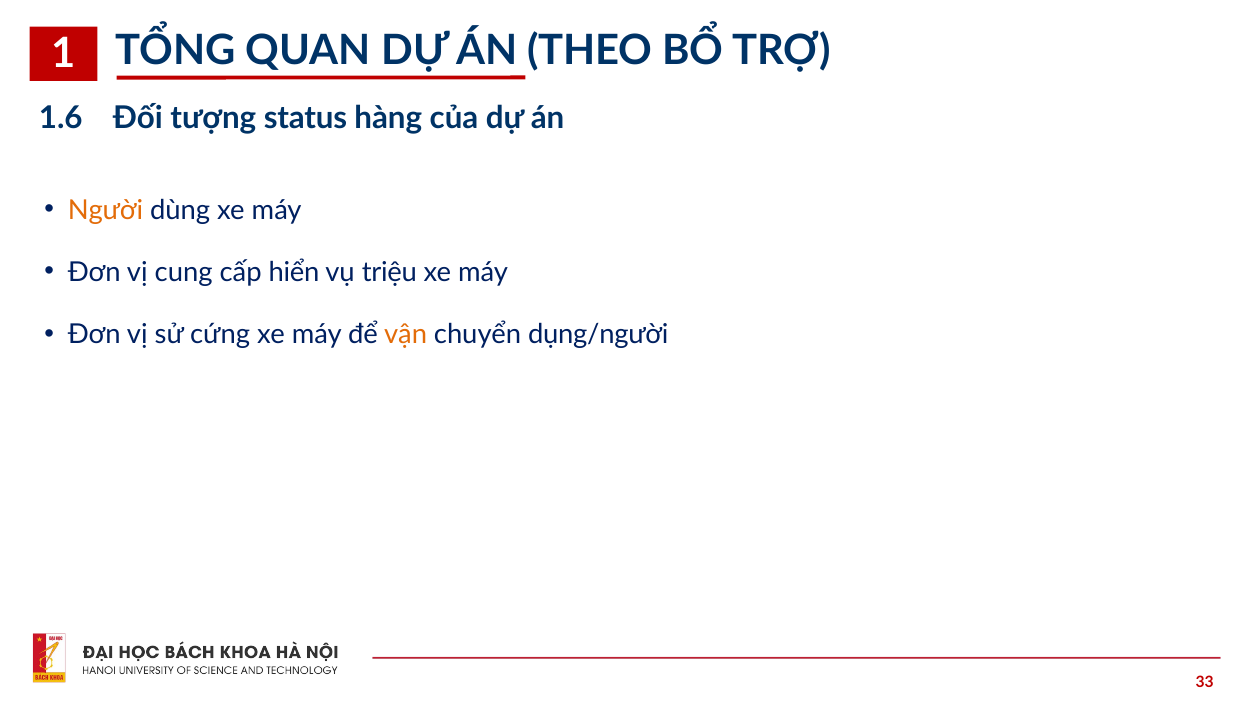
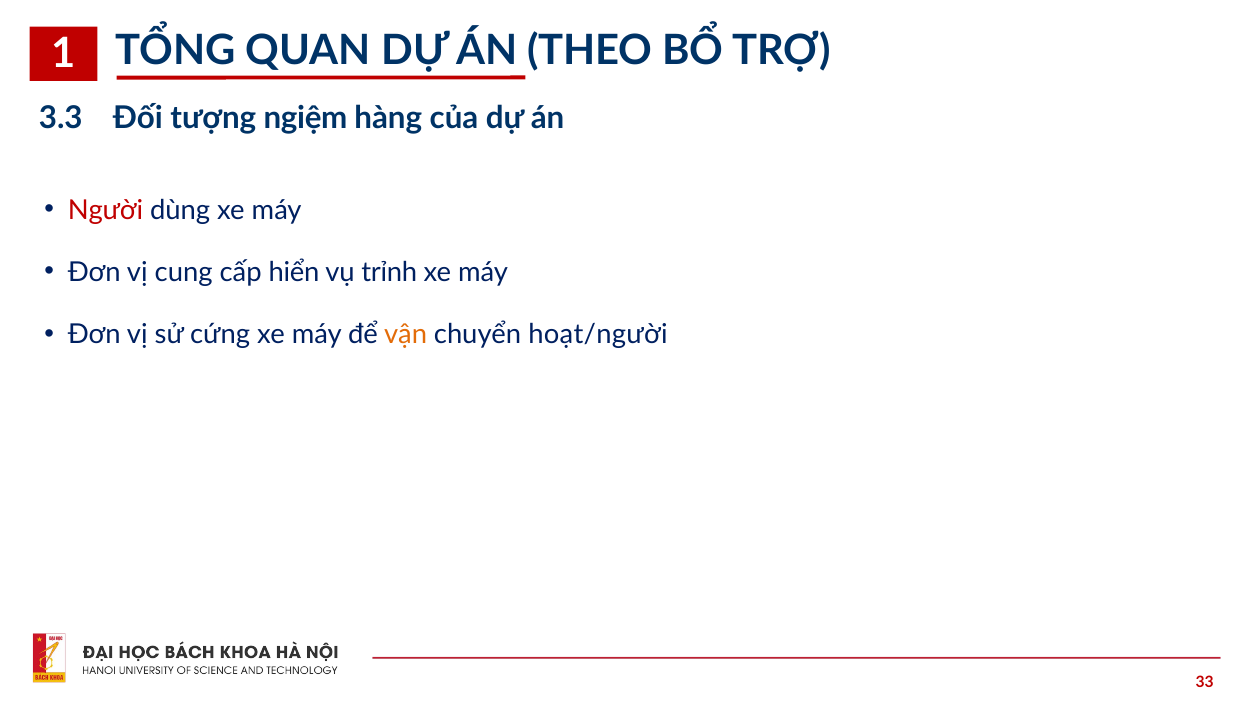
1.6: 1.6 -> 3.3 (61, 119)
status: status -> ngiệm (305, 119)
Người colour: orange -> red (105, 210)
triệu: triệu -> trỉnh (389, 272)
dụng/người: dụng/người -> hoạt/người (598, 335)
